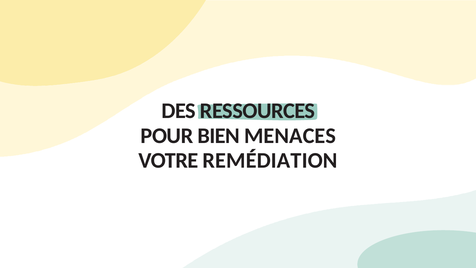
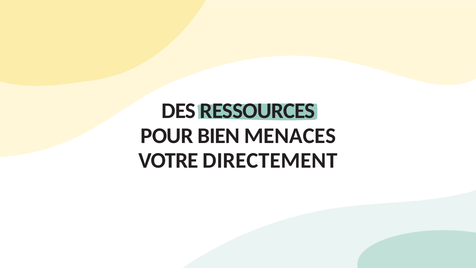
REMÉDIATION: REMÉDIATION -> DIRECTEMENT (270, 160)
